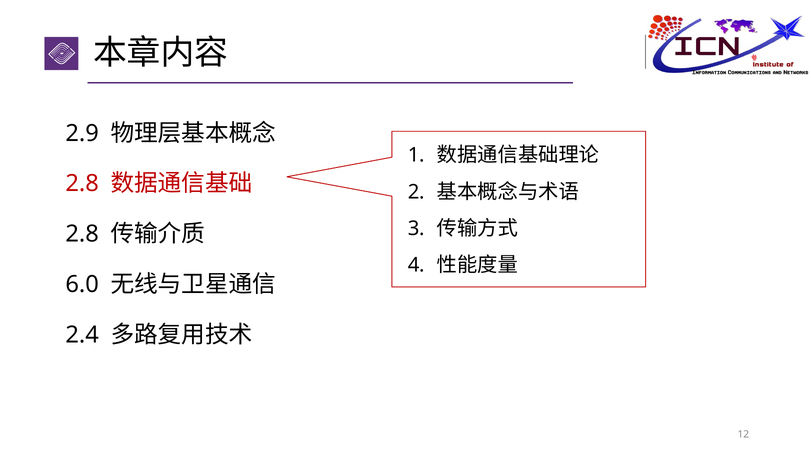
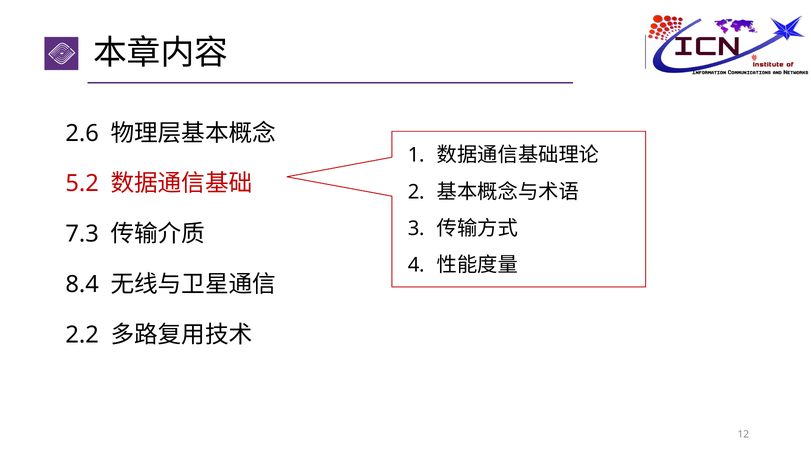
2.9: 2.9 -> 2.6 (82, 133)
2.8: 2.8 -> 5.2 (82, 184)
2.8: 2.8 -> 7.3 (82, 234)
6.0: 6.0 -> 8.4 (82, 284)
2.4: 2.4 -> 2.2 (82, 335)
